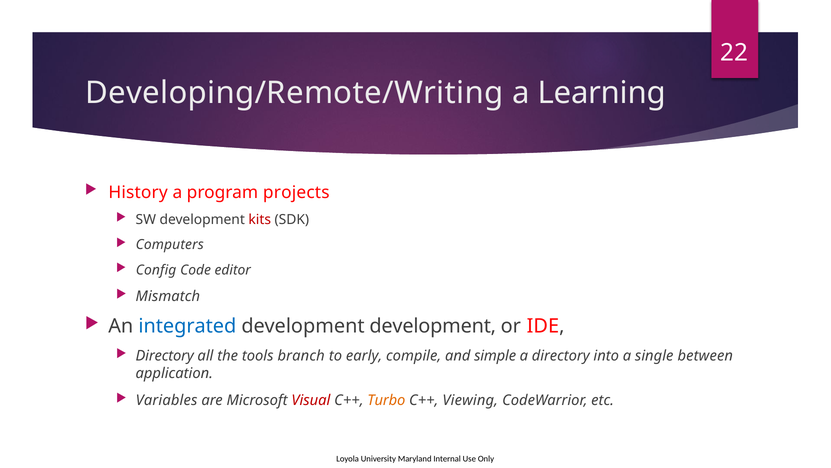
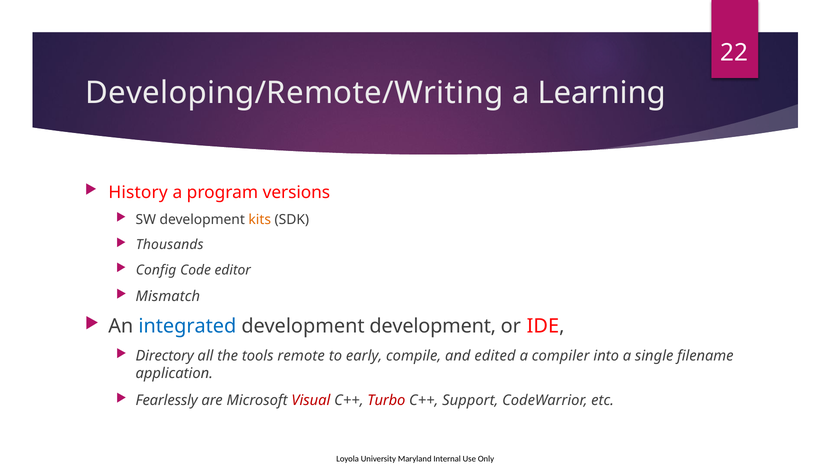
projects: projects -> versions (296, 192)
kits colour: red -> orange (260, 219)
Computers: Computers -> Thousands (170, 245)
branch: branch -> remote (301, 355)
simple: simple -> edited (495, 355)
a directory: directory -> compiler (561, 355)
between: between -> filename (705, 355)
Variables: Variables -> Fearlessly (167, 400)
Turbo colour: orange -> red (386, 400)
Viewing: Viewing -> Support (470, 400)
